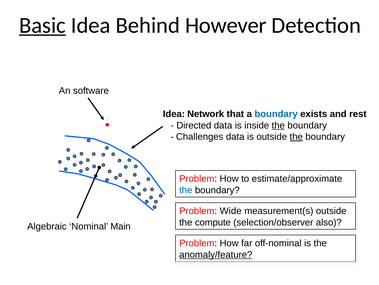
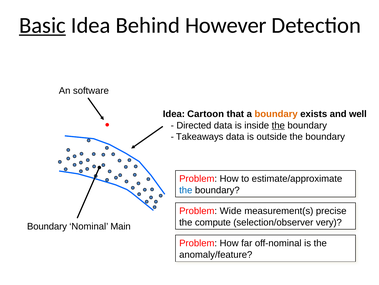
Network: Network -> Cartoon (206, 114)
boundary colour: blue -> orange (276, 114)
rest: rest -> well (358, 114)
Challenges: Challenges -> Takeaways (200, 136)
the underline: present -> none (296, 136)
measurement(s outside: outside -> precise (331, 210)
also: also -> very (329, 222)
Algebraic: Algebraic -> Boundary (47, 226)
anomaly/feature underline: present -> none (216, 254)
